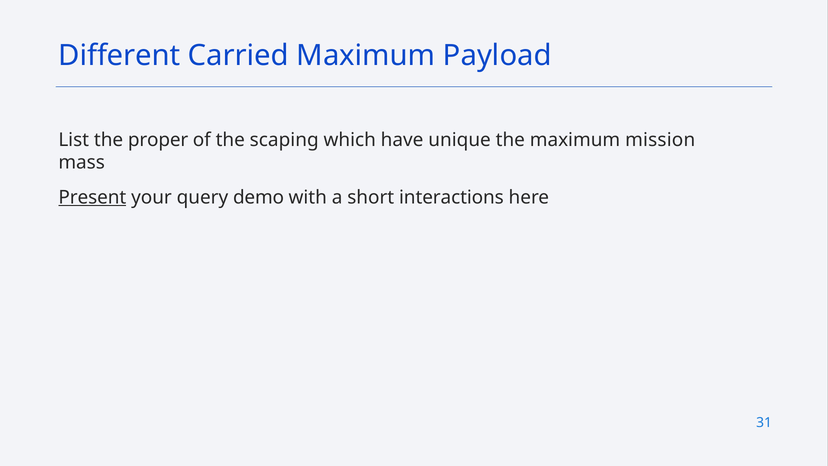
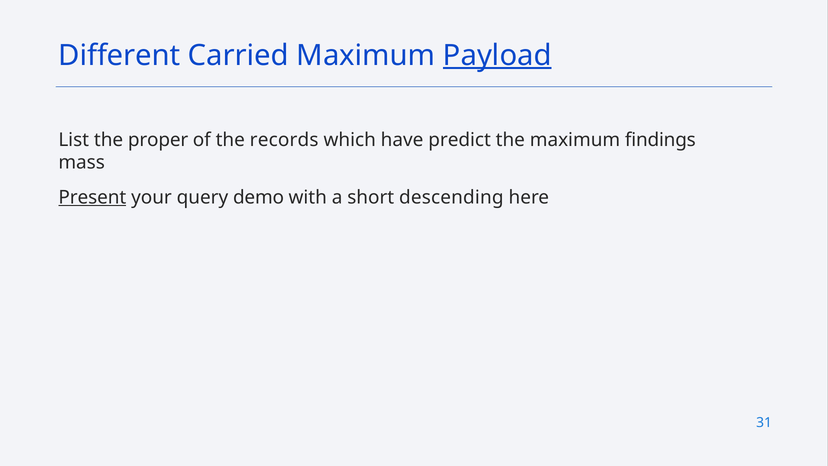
Payload underline: none -> present (497, 55)
scaping: scaping -> records (284, 140)
unique: unique -> predict (460, 140)
mission: mission -> findings (660, 140)
interactions: interactions -> descending (451, 197)
